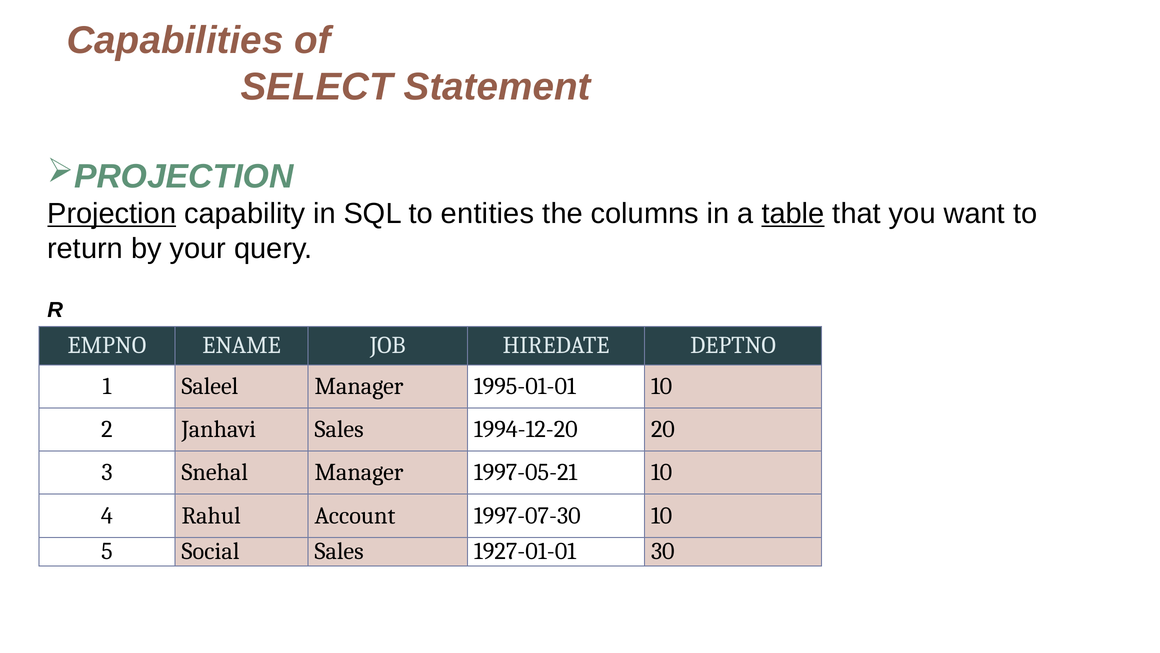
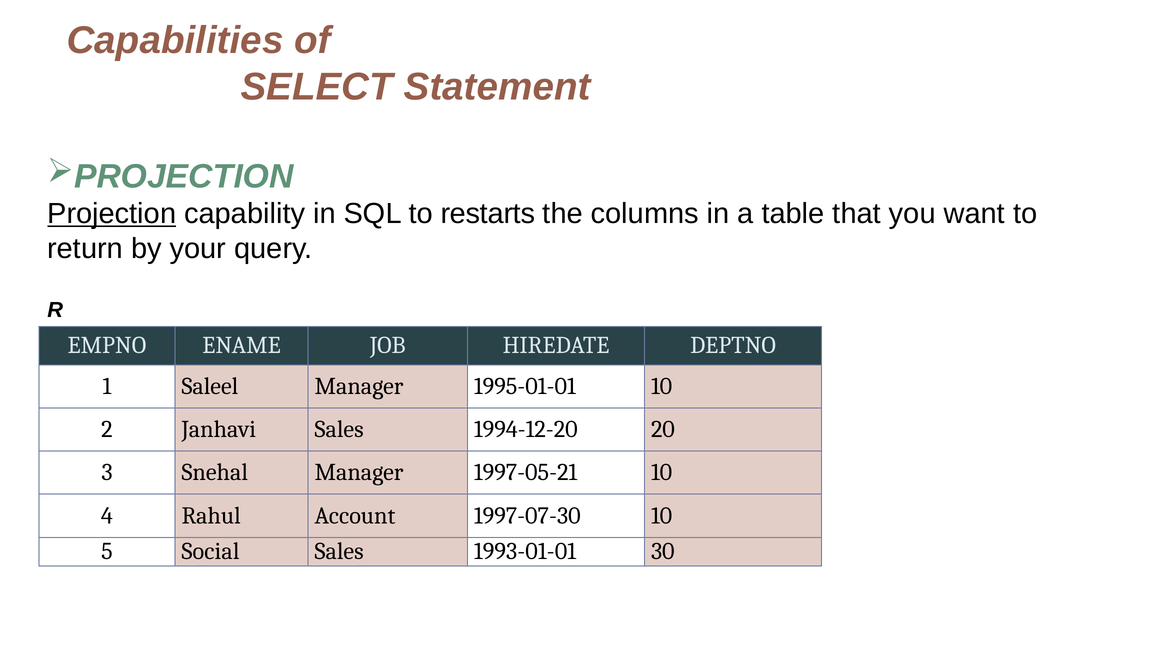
entities: entities -> restarts (488, 214)
table underline: present -> none (793, 214)
1927-01-01: 1927-01-01 -> 1993-01-01 (525, 551)
